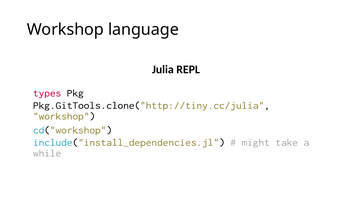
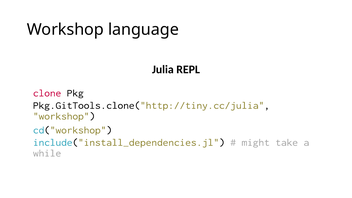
types: types -> clone (47, 93)
